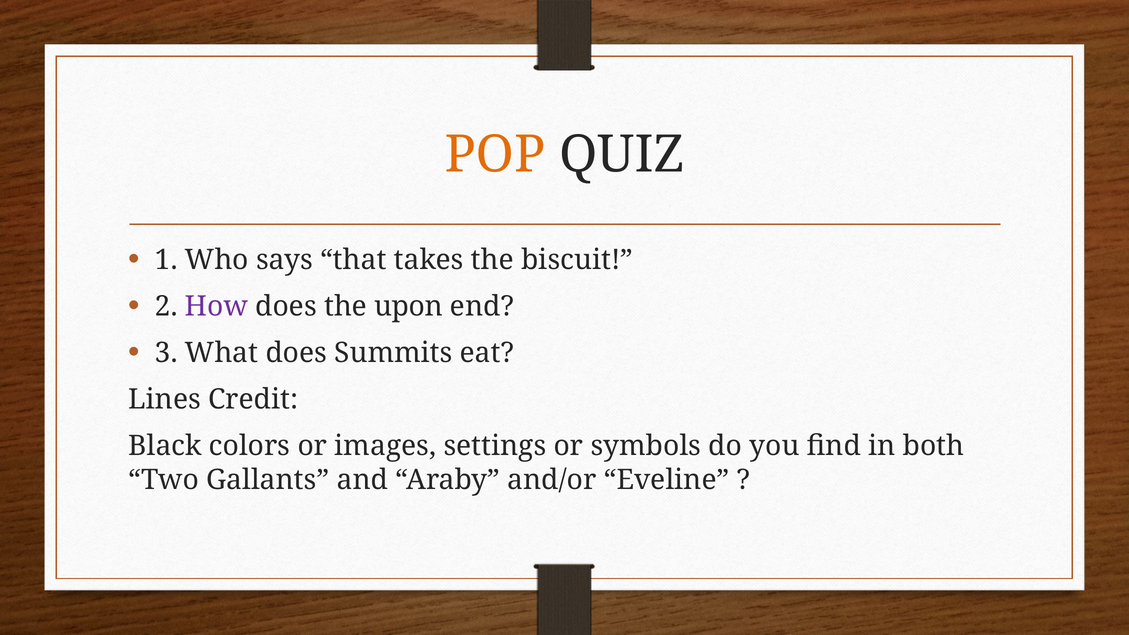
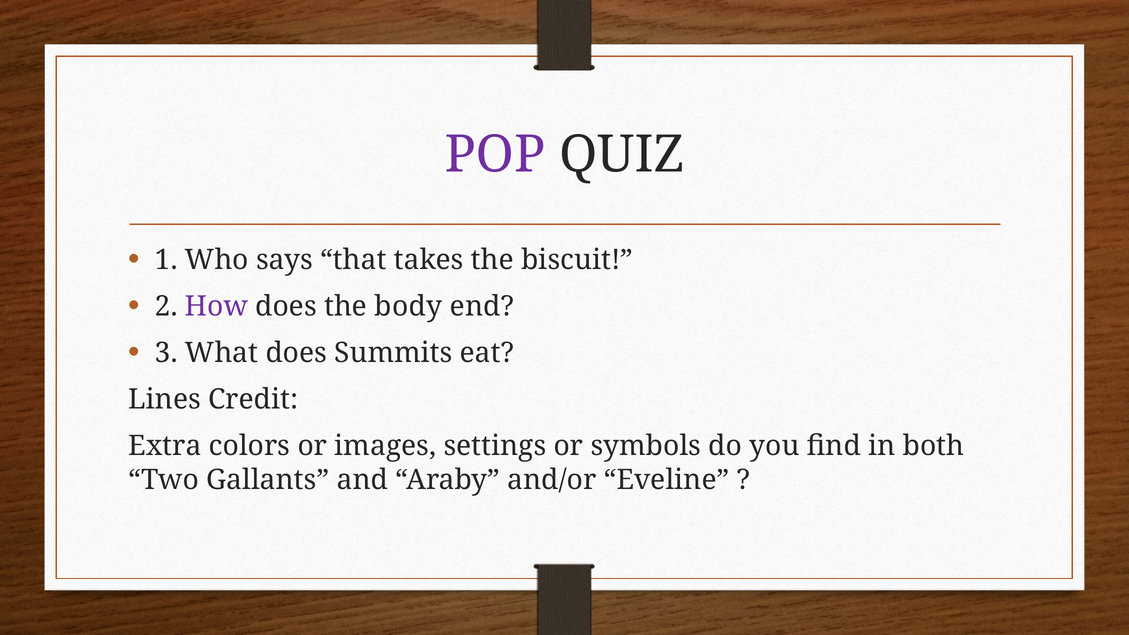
POP colour: orange -> purple (495, 155)
upon: upon -> body (408, 307)
Black: Black -> Extra (165, 446)
